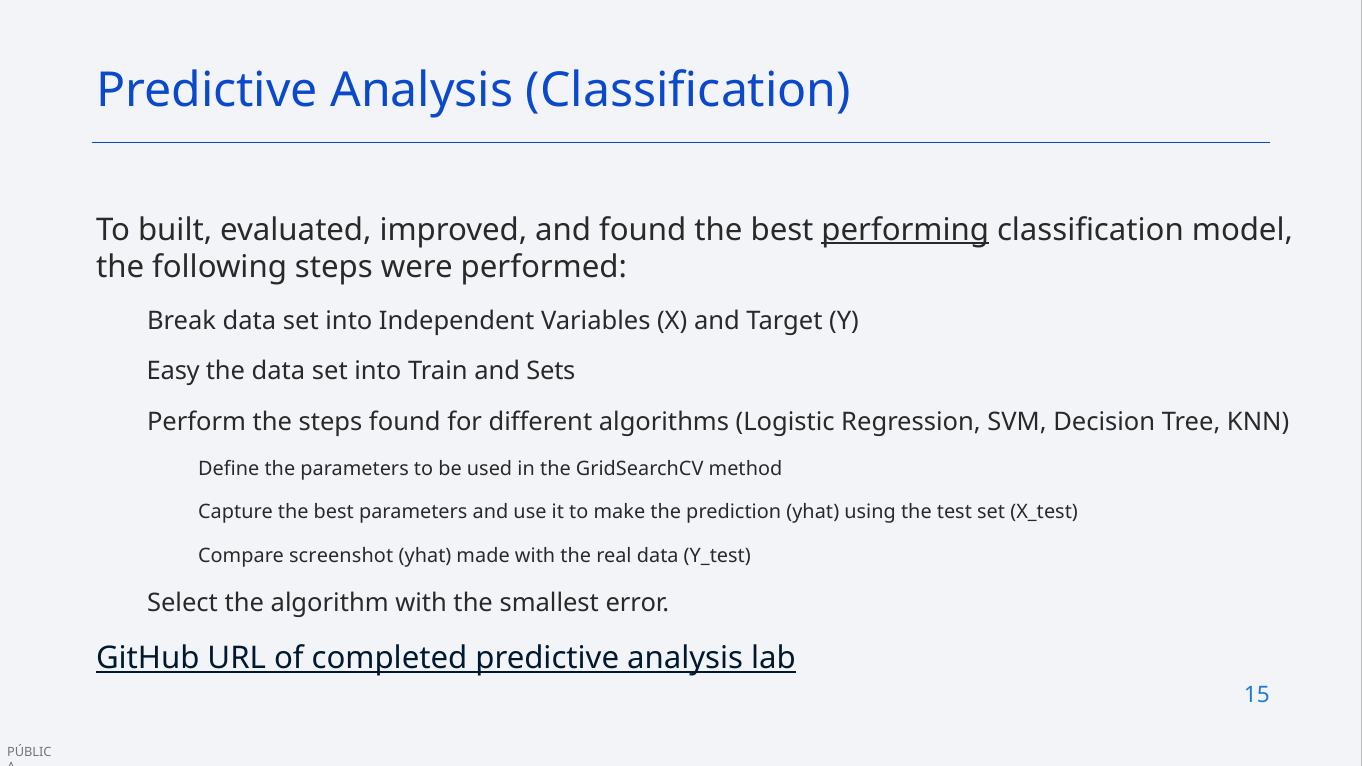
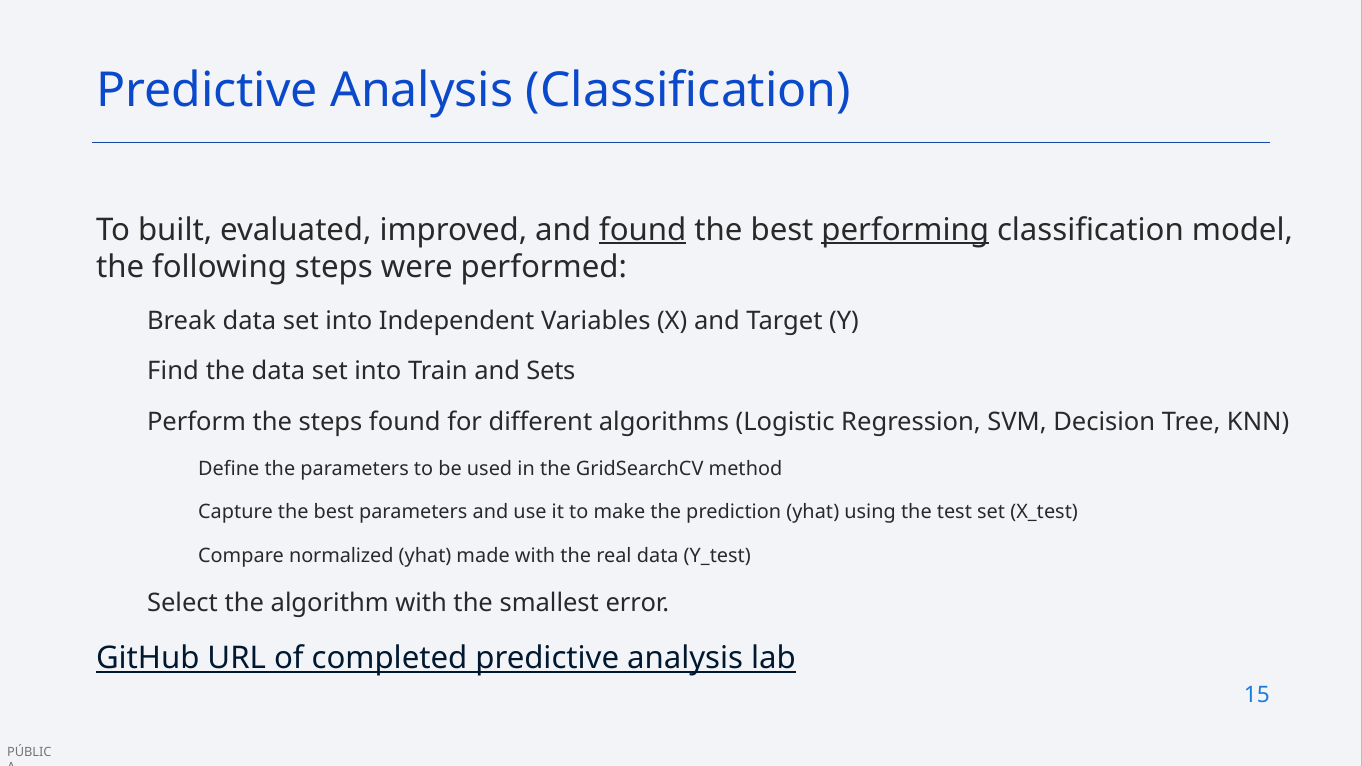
found underline: none -> present (643, 230)
Easy: Easy -> Find (173, 371)
screenshot: screenshot -> normalized (341, 556)
